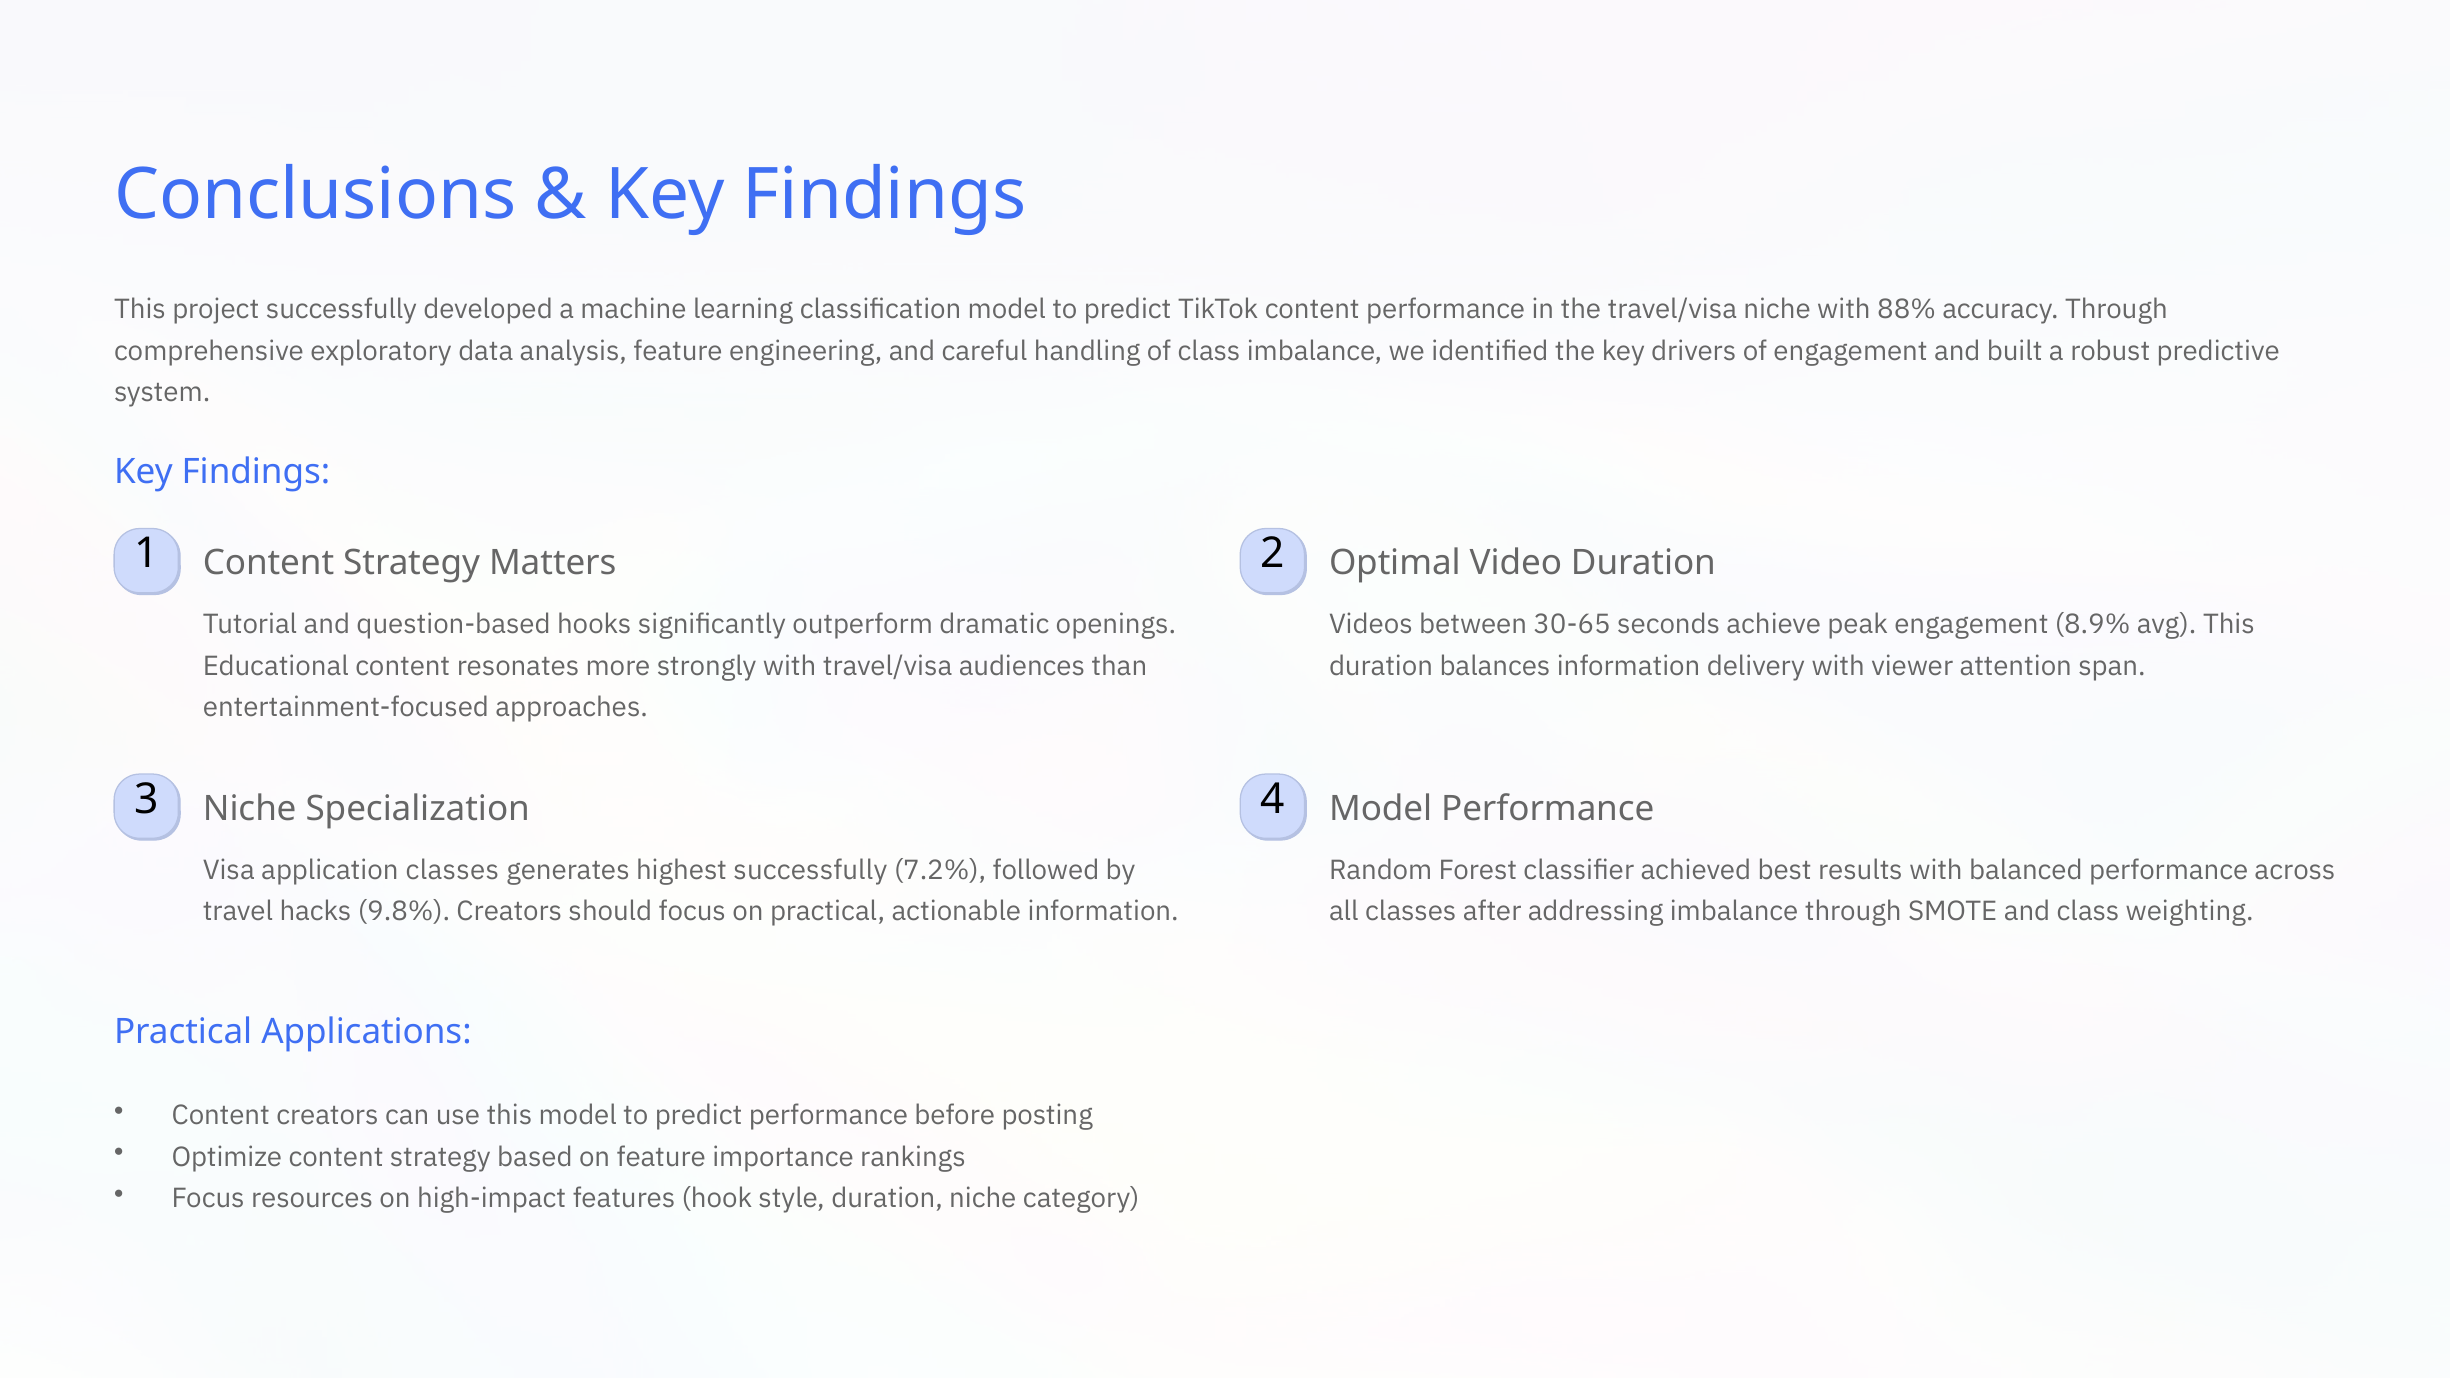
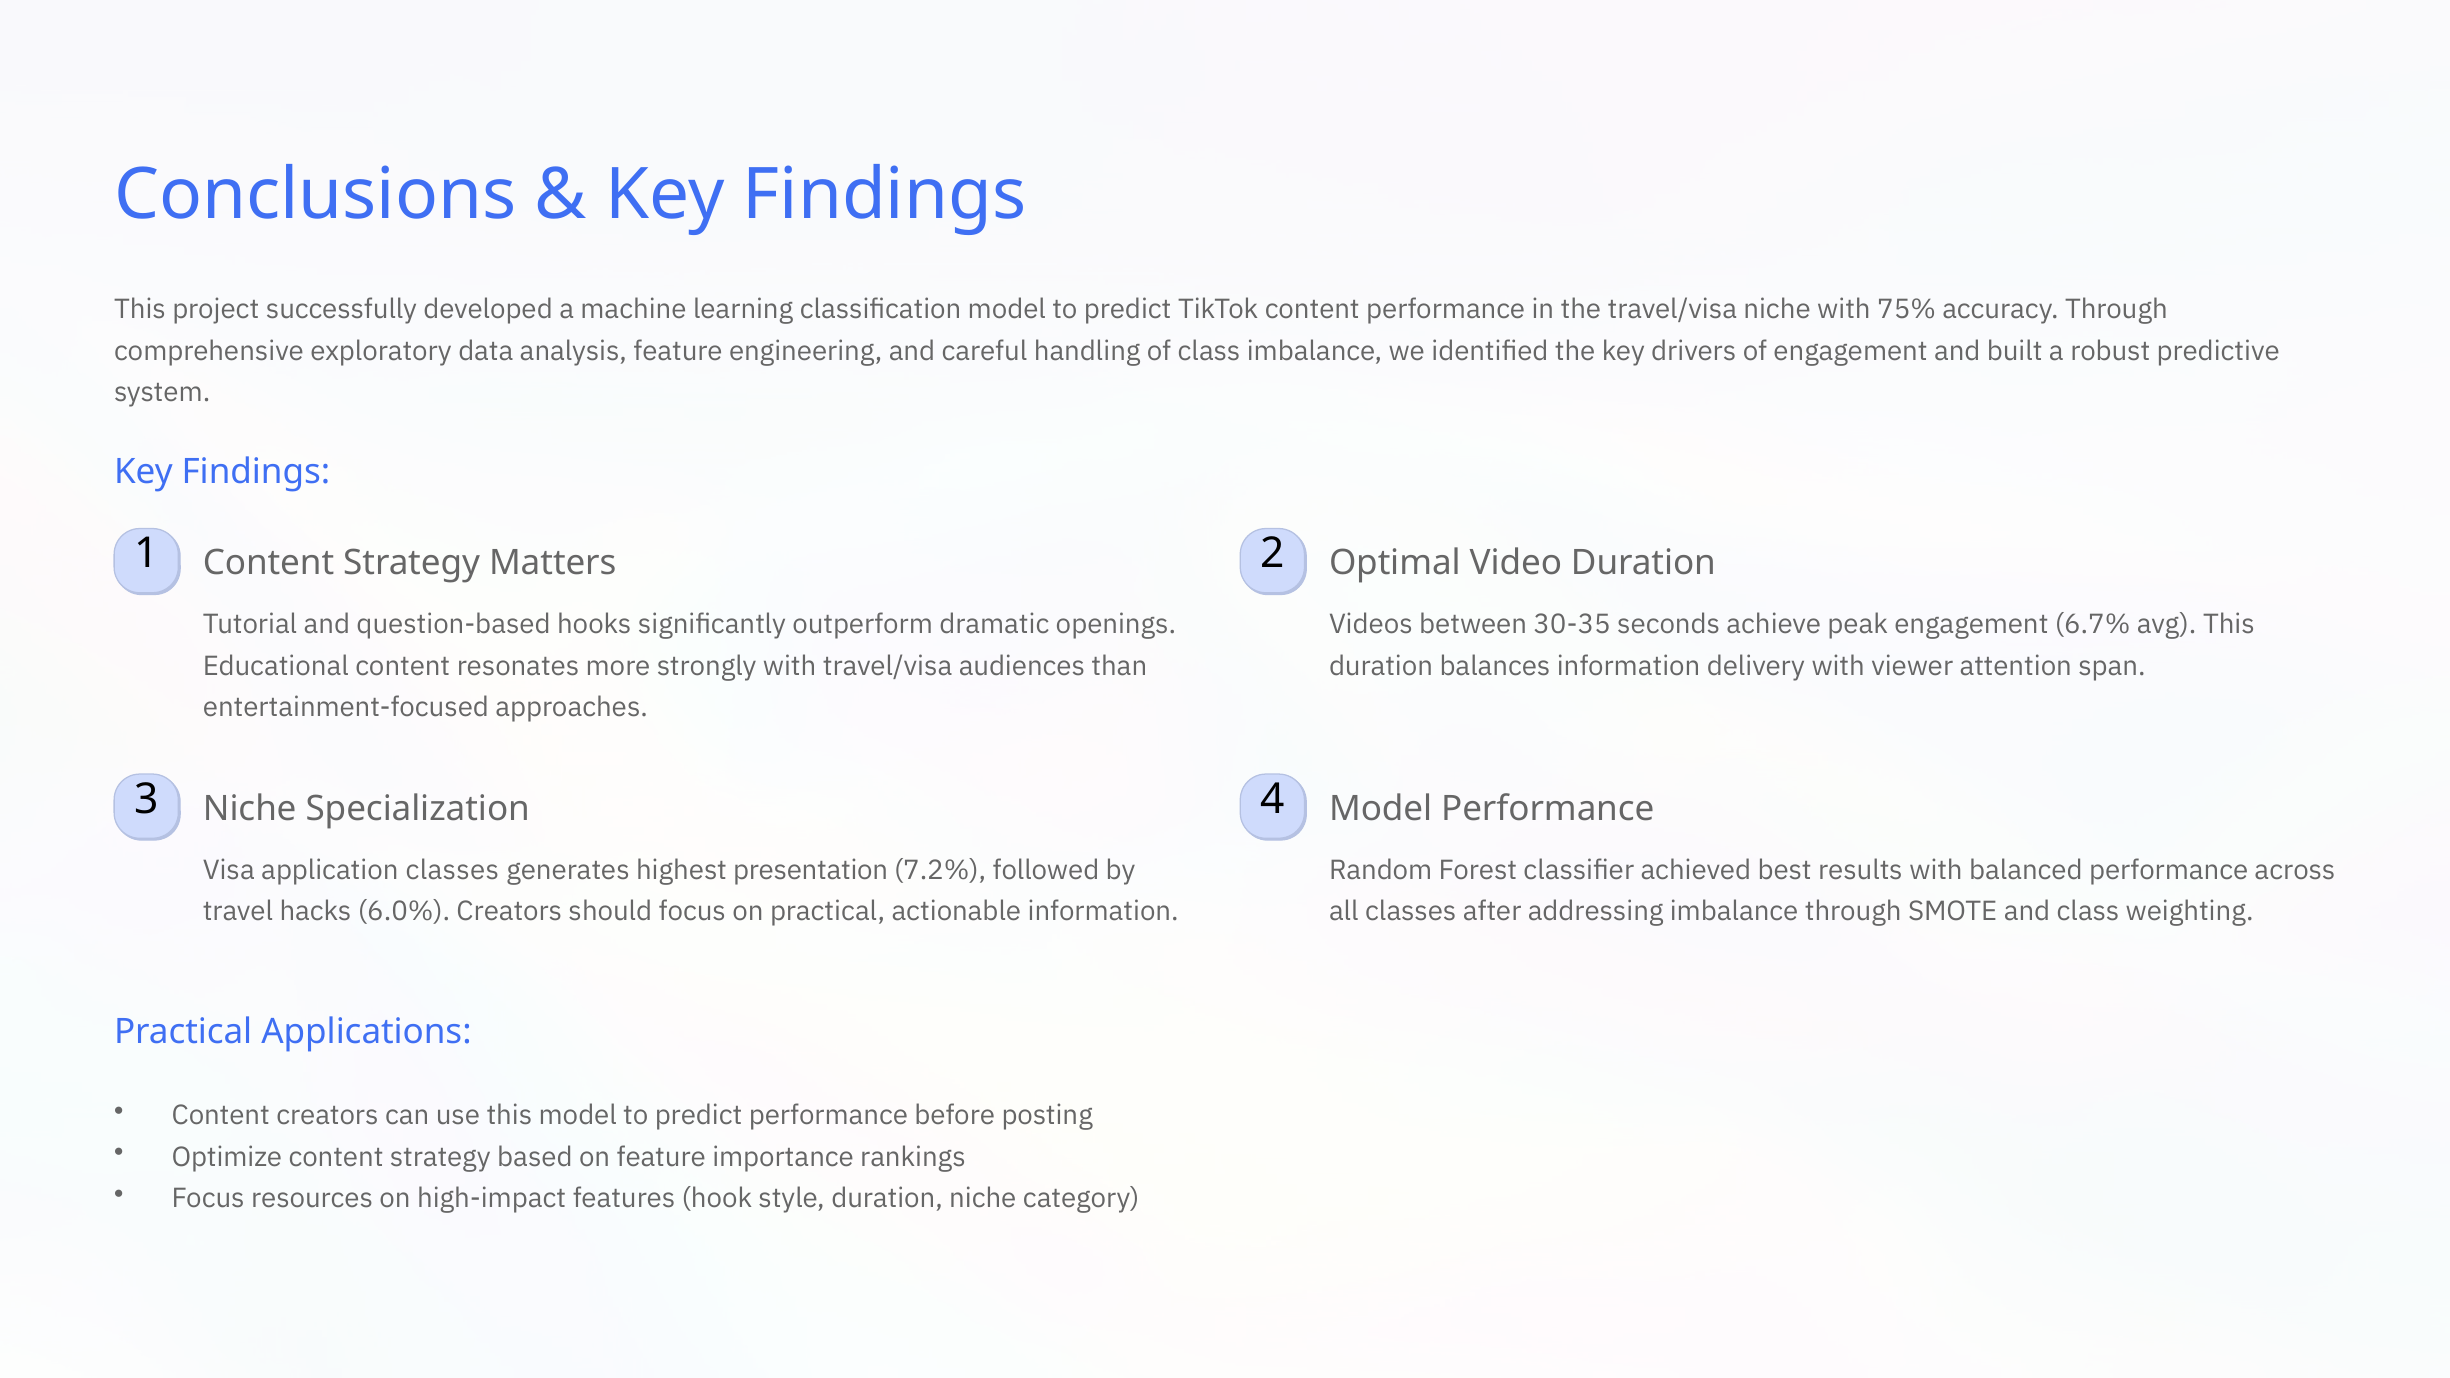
88%: 88% -> 75% (1907, 310)
30-65: 30-65 -> 30-35 (1572, 625)
8.9%: 8.9% -> 6.7% (2093, 625)
highest successfully: successfully -> presentation (811, 870)
9.8%: 9.8% -> 6.0% (404, 912)
